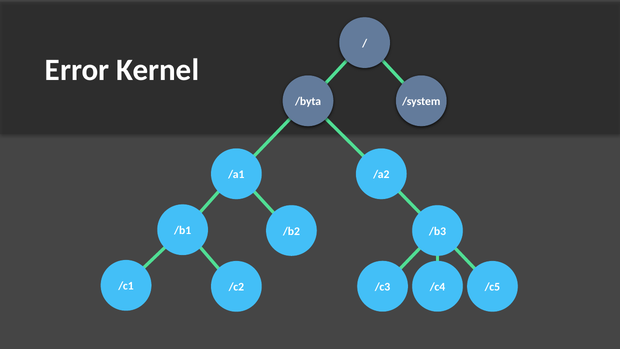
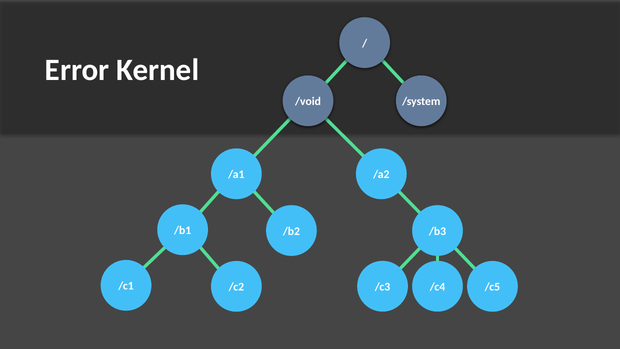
/byta: /byta -> /void (308, 102)
